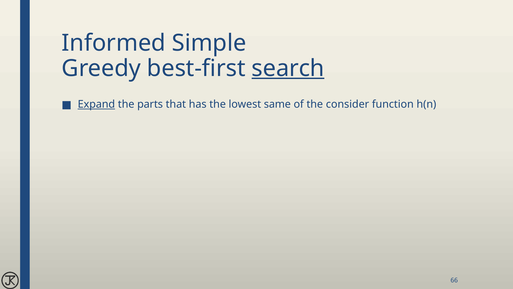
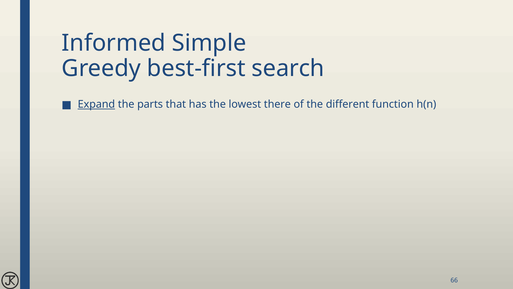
search underline: present -> none (288, 68)
same: same -> there (277, 104)
consider: consider -> different (348, 104)
